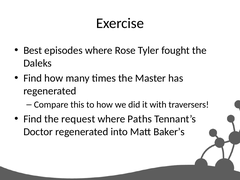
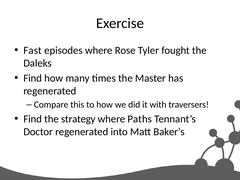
Best: Best -> Fast (33, 50)
request: request -> strategy (78, 119)
